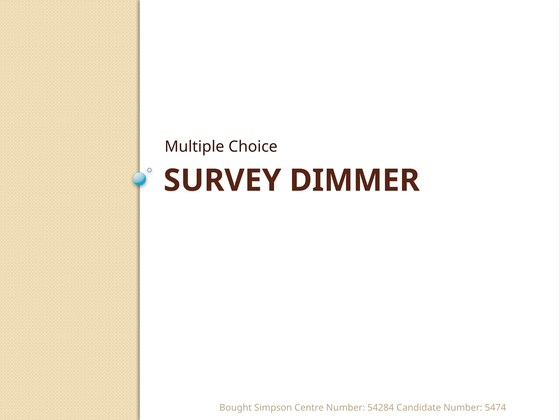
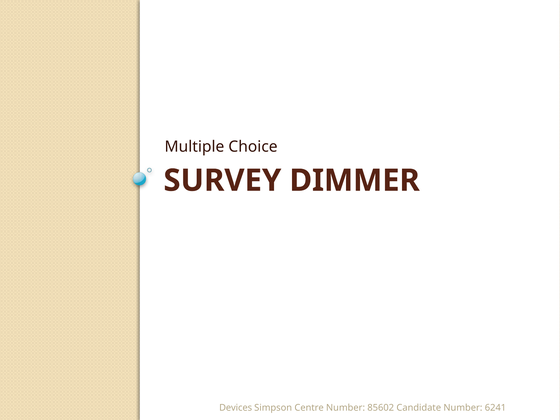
Bought: Bought -> Devices (236, 408)
54284: 54284 -> 85602 (381, 408)
5474: 5474 -> 6241 (495, 408)
